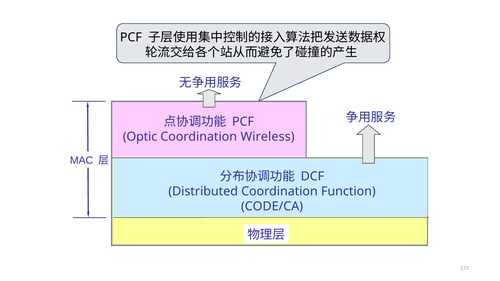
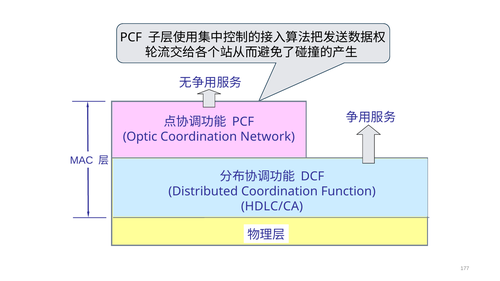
Wireless: Wireless -> Network (268, 137)
CODE/CA: CODE/CA -> HDLC/CA (272, 206)
